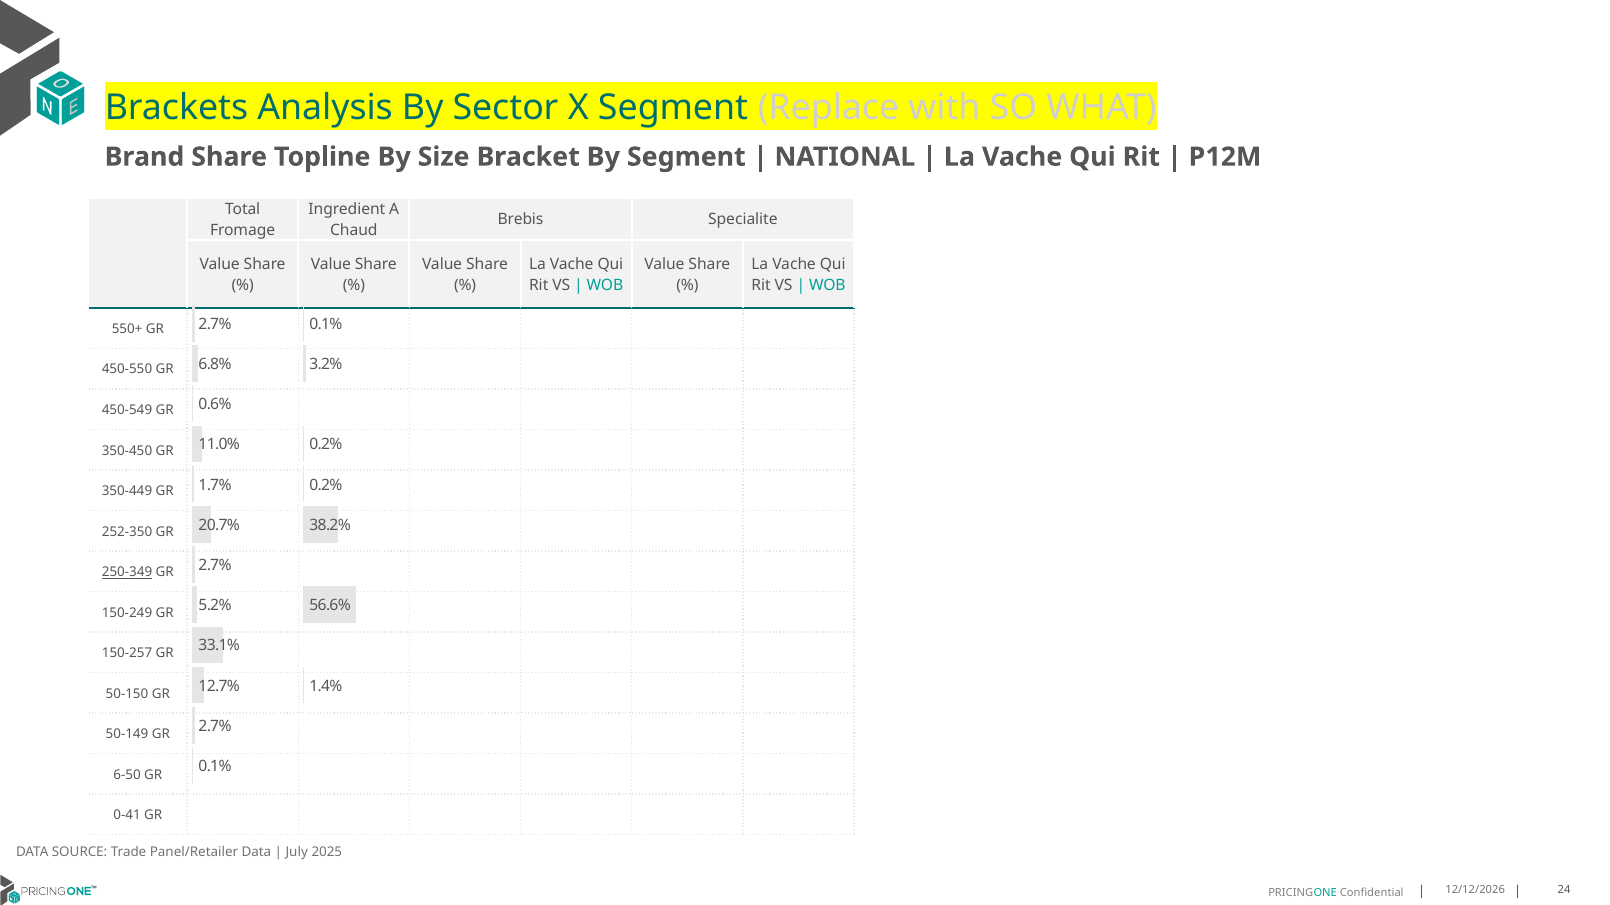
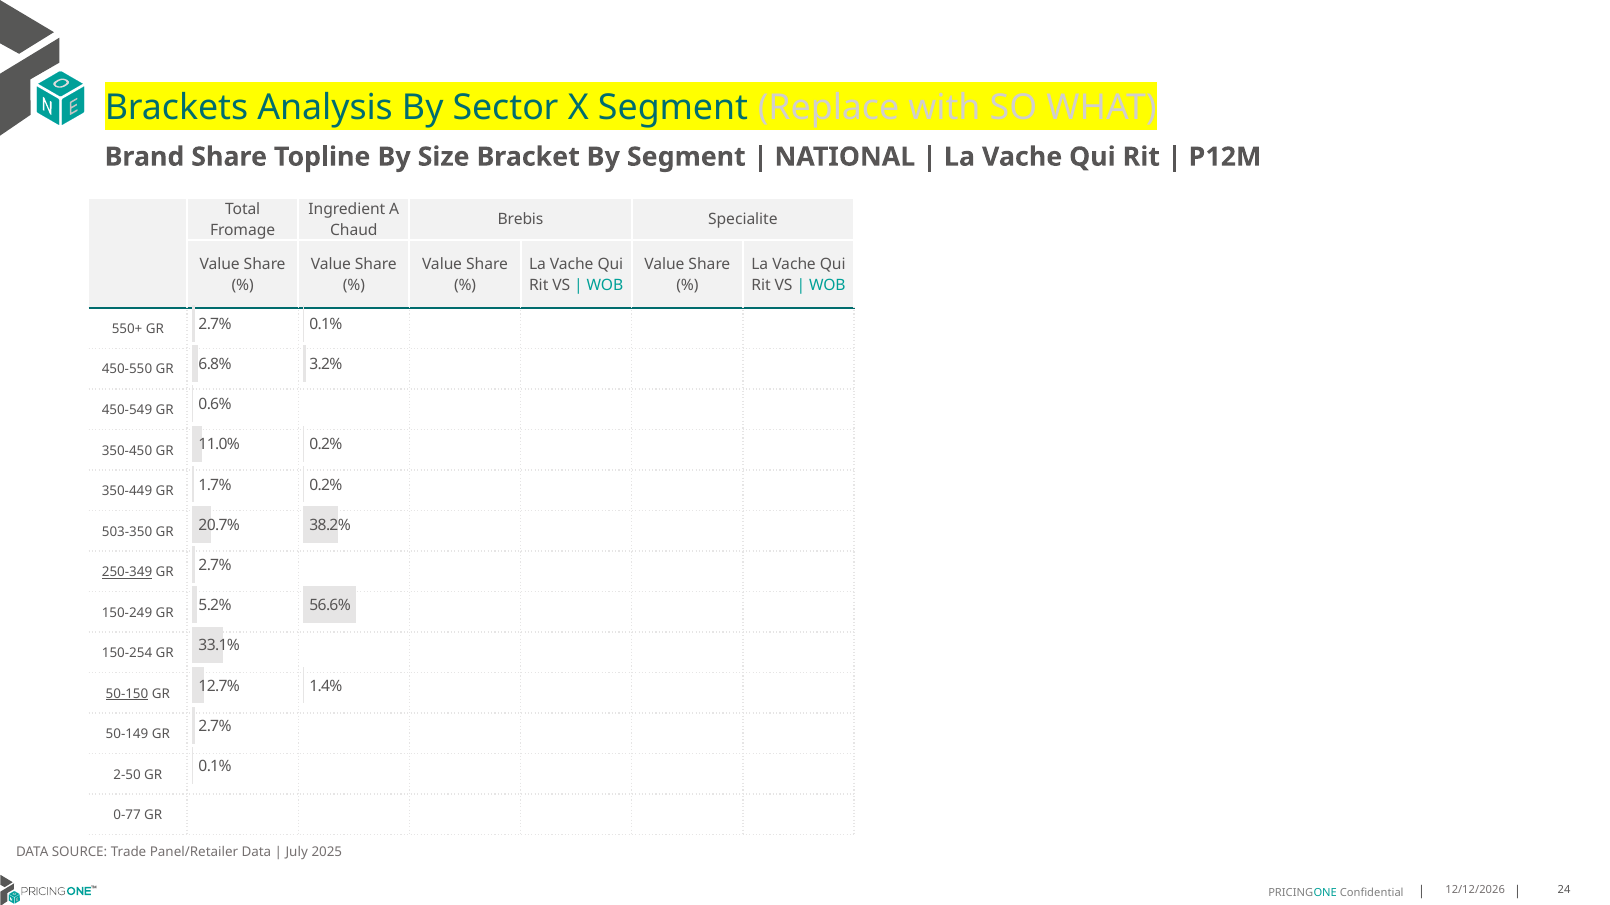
252-350: 252-350 -> 503-350 (127, 532)
150-257: 150-257 -> 150-254 (127, 654)
50-150 underline: none -> present (127, 694)
6-50: 6-50 -> 2-50 (127, 775)
0-41: 0-41 -> 0-77 (127, 816)
